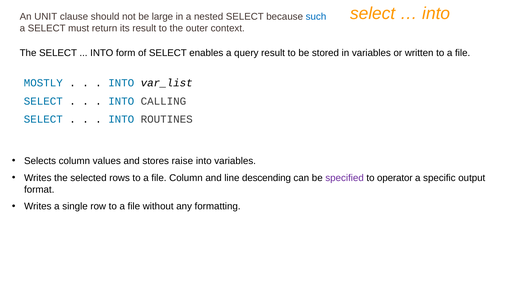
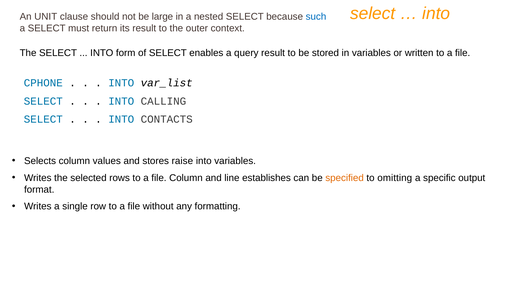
MOSTLY: MOSTLY -> CPHONE (43, 83)
ROUTINES: ROUTINES -> CONTACTS (167, 119)
descending: descending -> establishes (266, 178)
specified colour: purple -> orange (345, 178)
operator: operator -> omitting (395, 178)
